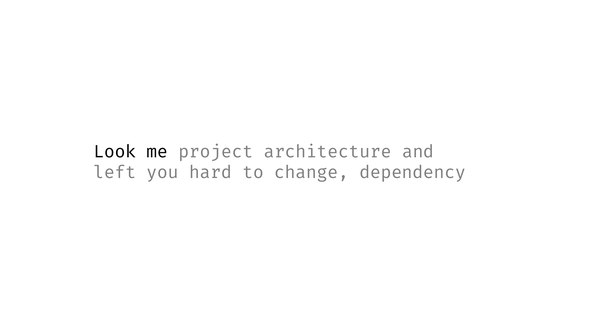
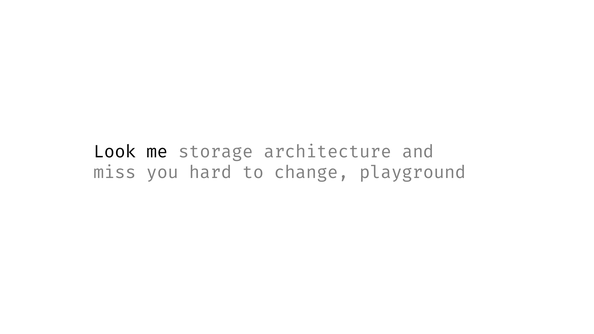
project: project -> storage (216, 152)
left: left -> miss (115, 172)
dependency: dependency -> playground (413, 172)
